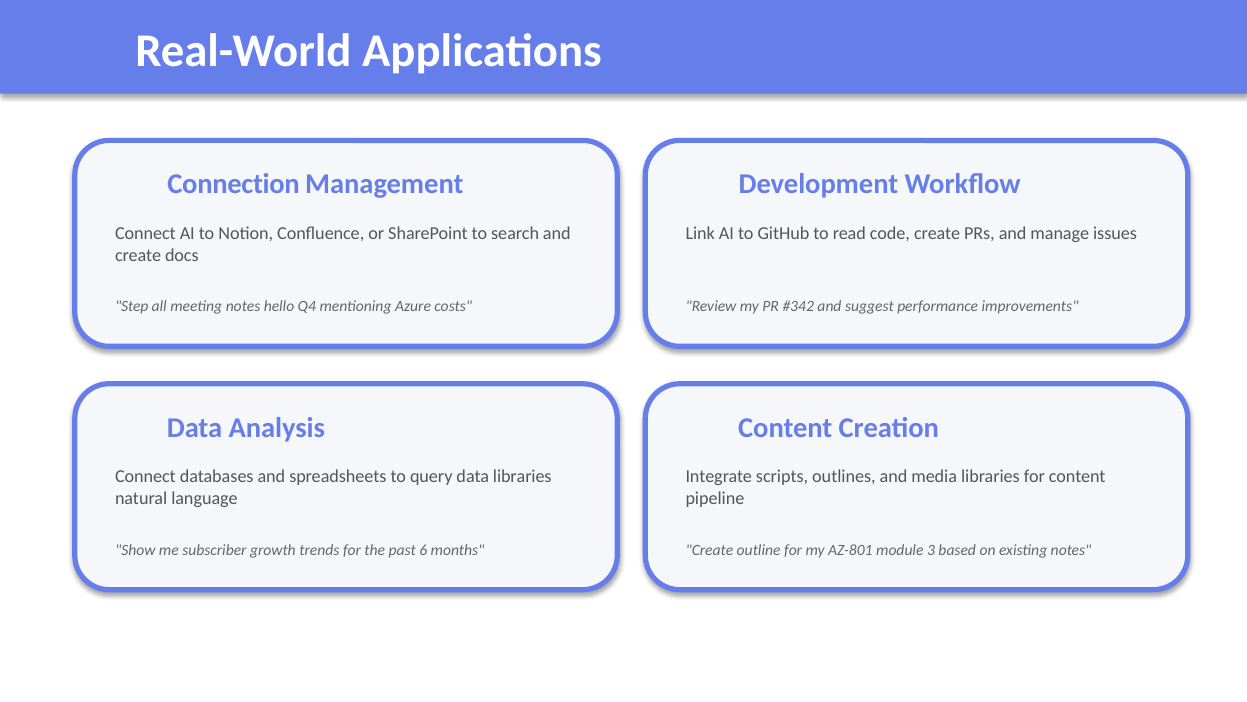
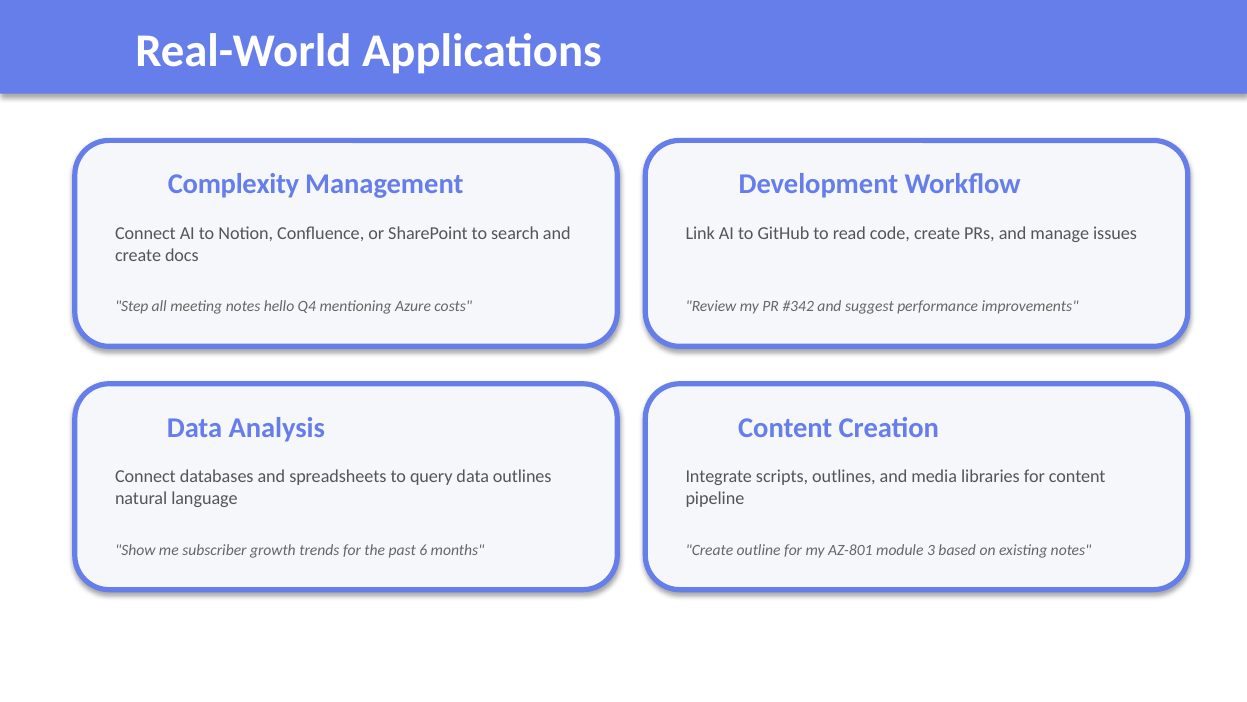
Connection: Connection -> Complexity (234, 184)
data libraries: libraries -> outlines (522, 477)
